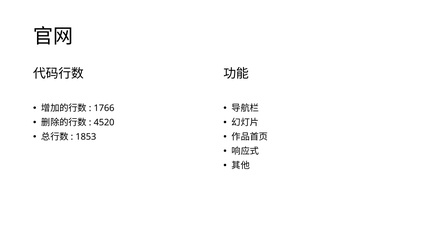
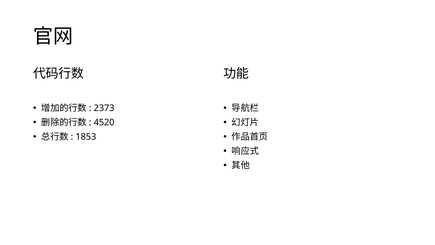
1766: 1766 -> 2373 (104, 108)
